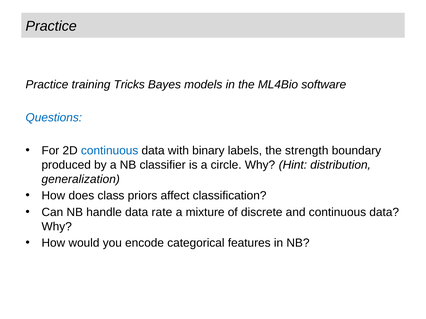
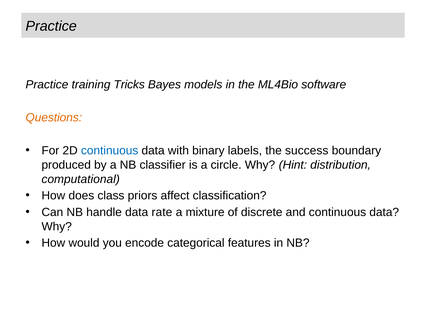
Questions colour: blue -> orange (54, 118)
strength: strength -> success (307, 151)
generalization: generalization -> computational (81, 179)
